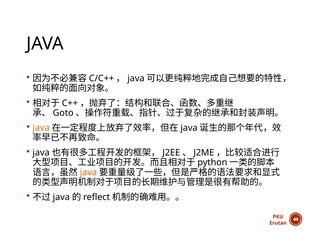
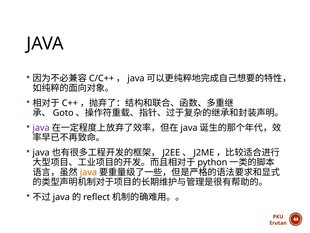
java colour: orange -> purple (41, 128)
